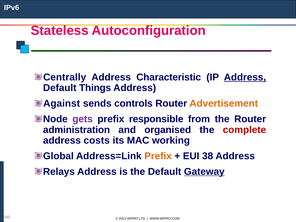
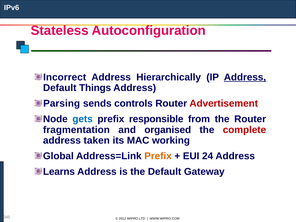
Centrally: Centrally -> Incorrect (65, 77)
Characteristic: Characteristic -> Hierarchically (169, 77)
Against: Against -> Parsing (62, 104)
Advertisement colour: orange -> red (224, 104)
gets colour: purple -> blue (83, 119)
administration: administration -> fragmentation (76, 130)
costs: costs -> taken (97, 140)
38: 38 -> 24 (208, 156)
Relays: Relays -> Learns (59, 172)
Gateway underline: present -> none (204, 172)
